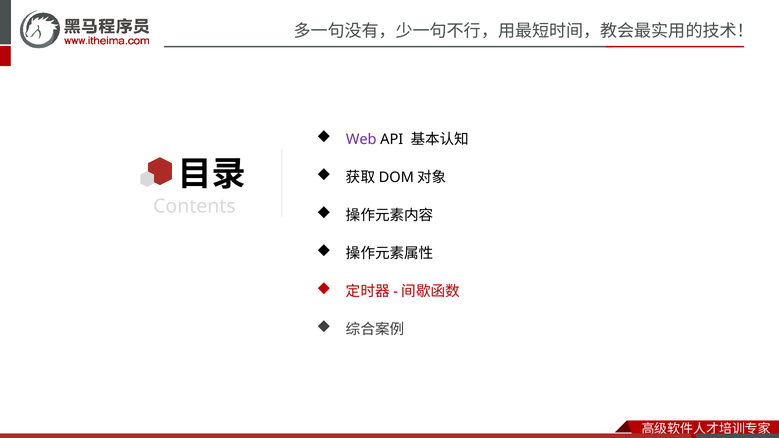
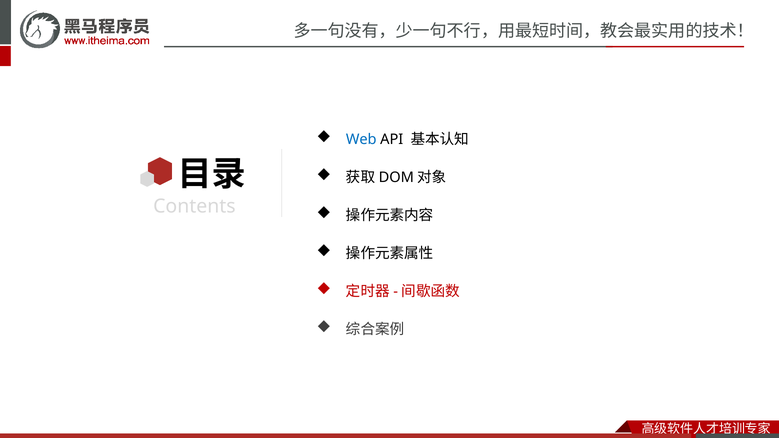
Web colour: purple -> blue (361, 139)
